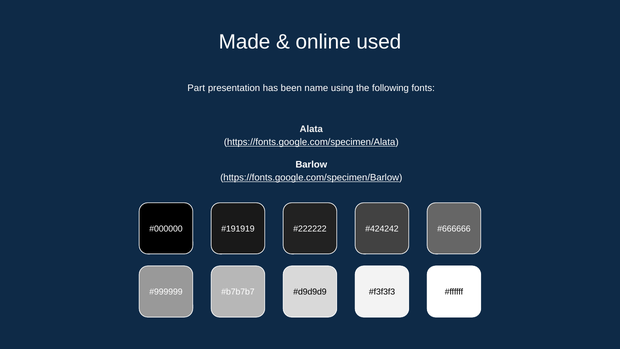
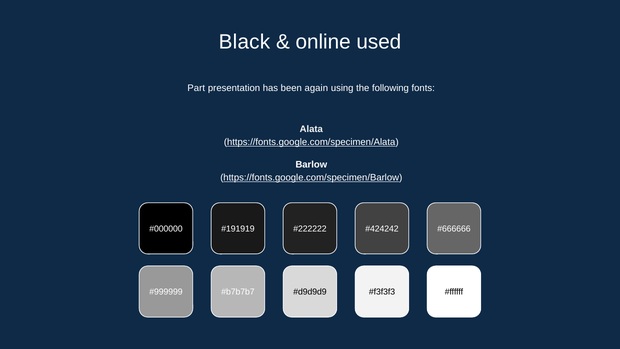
Made: Made -> Black (244, 42)
name: name -> again (316, 88)
